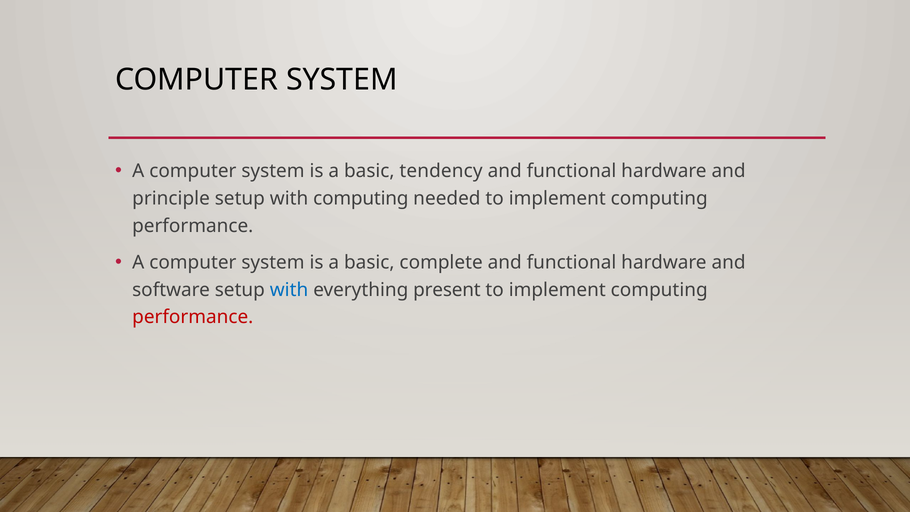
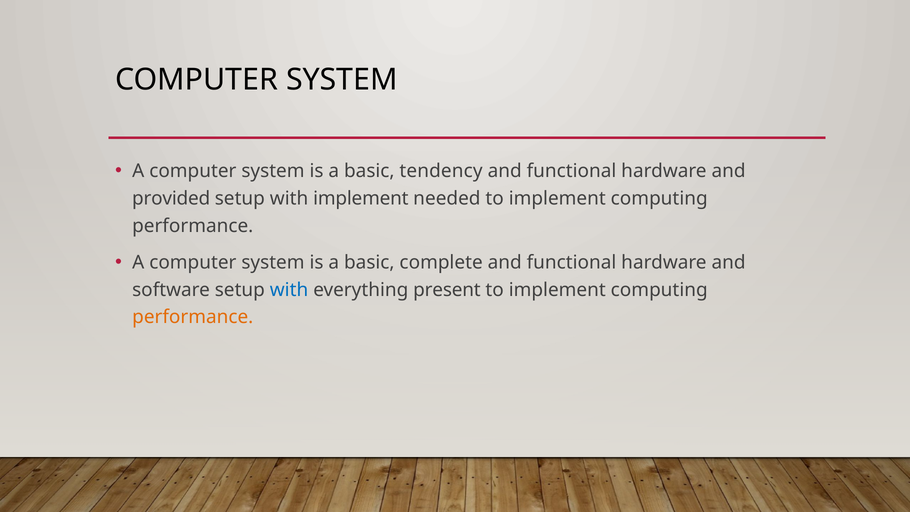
principle: principle -> provided (171, 198)
with computing: computing -> implement (361, 198)
performance colour: red -> orange (193, 317)
